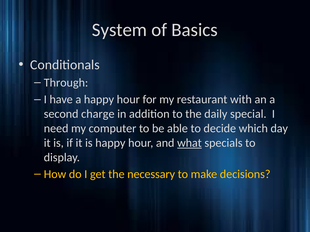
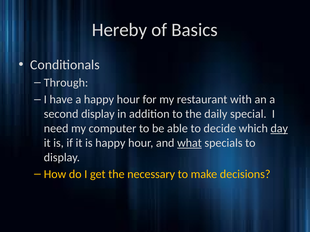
System: System -> Hereby (120, 30)
second charge: charge -> display (98, 114)
day underline: none -> present (279, 129)
